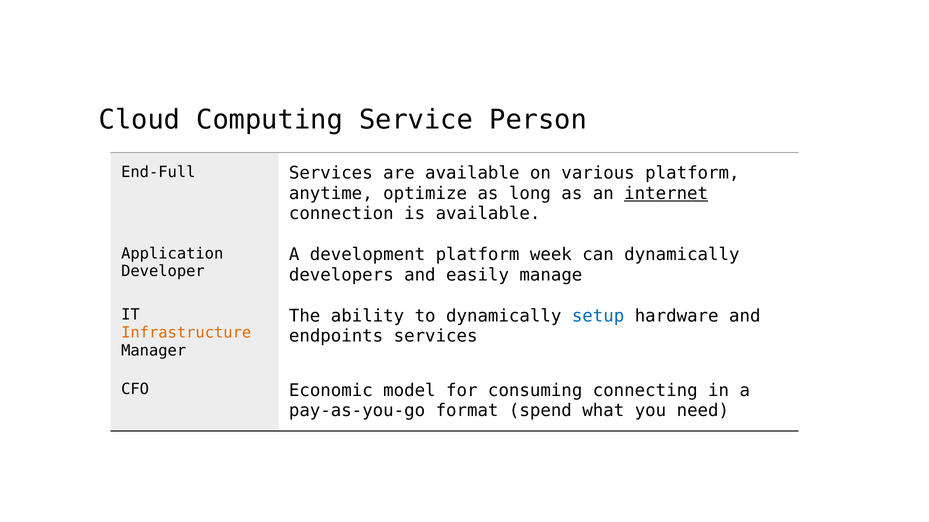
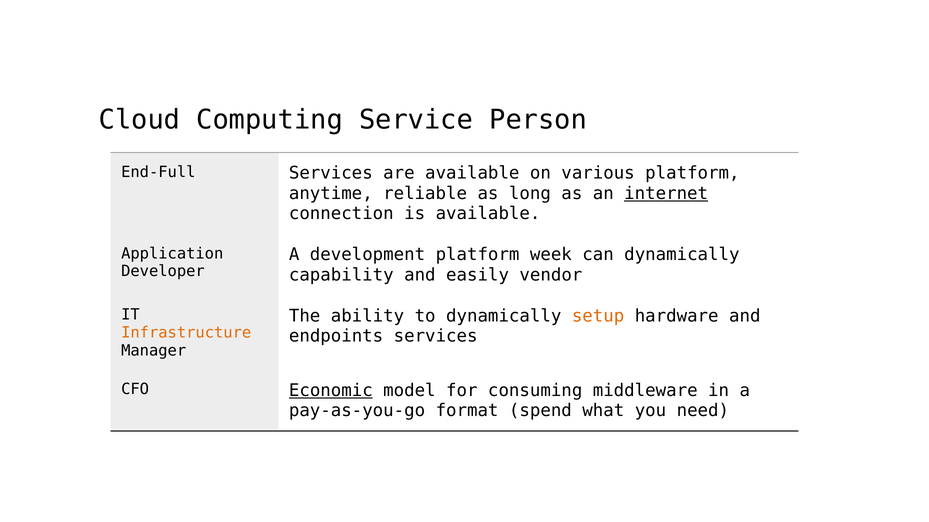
optimize: optimize -> reliable (425, 194)
developers: developers -> capability (341, 275)
manage: manage -> vendor (551, 275)
setup colour: blue -> orange (598, 316)
Economic underline: none -> present (331, 391)
connecting: connecting -> middleware (645, 391)
